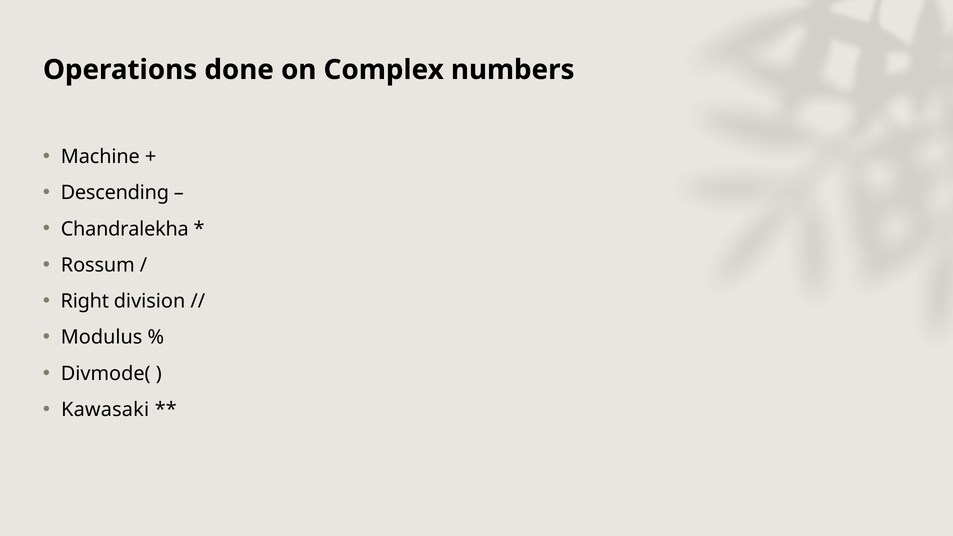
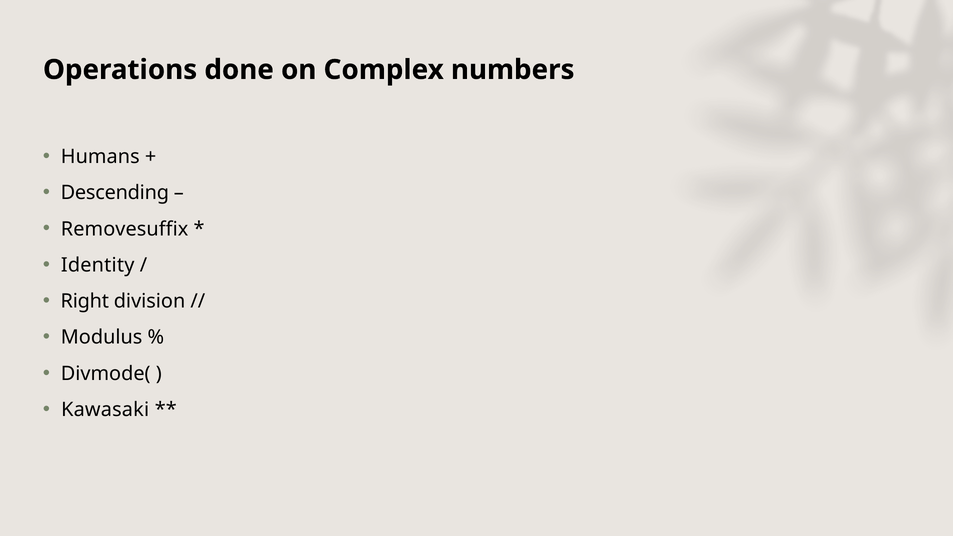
Machine: Machine -> Humans (100, 157)
Chandralekha: Chandralekha -> Removesuffix (125, 229)
Rossum: Rossum -> Identity (98, 265)
